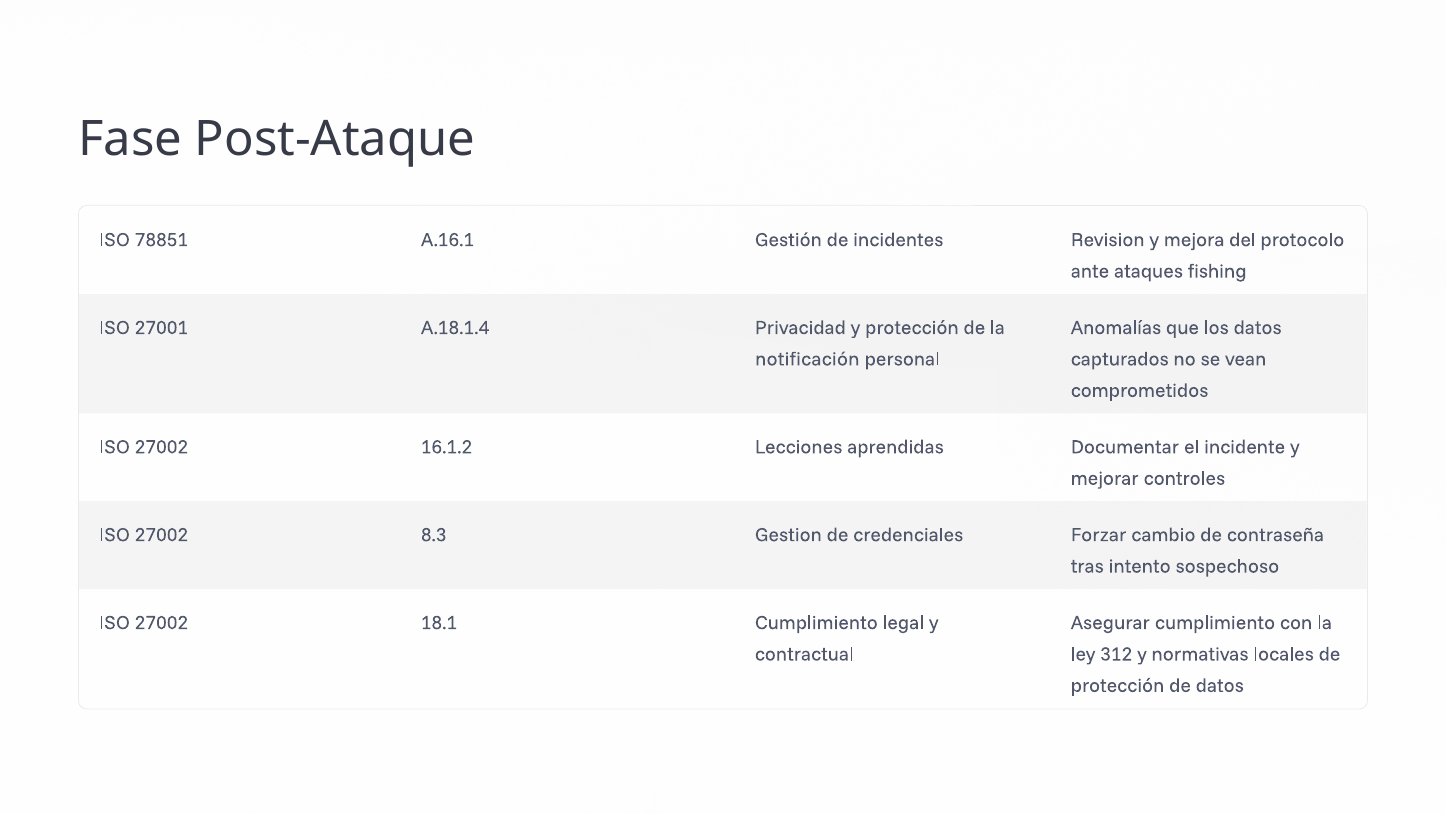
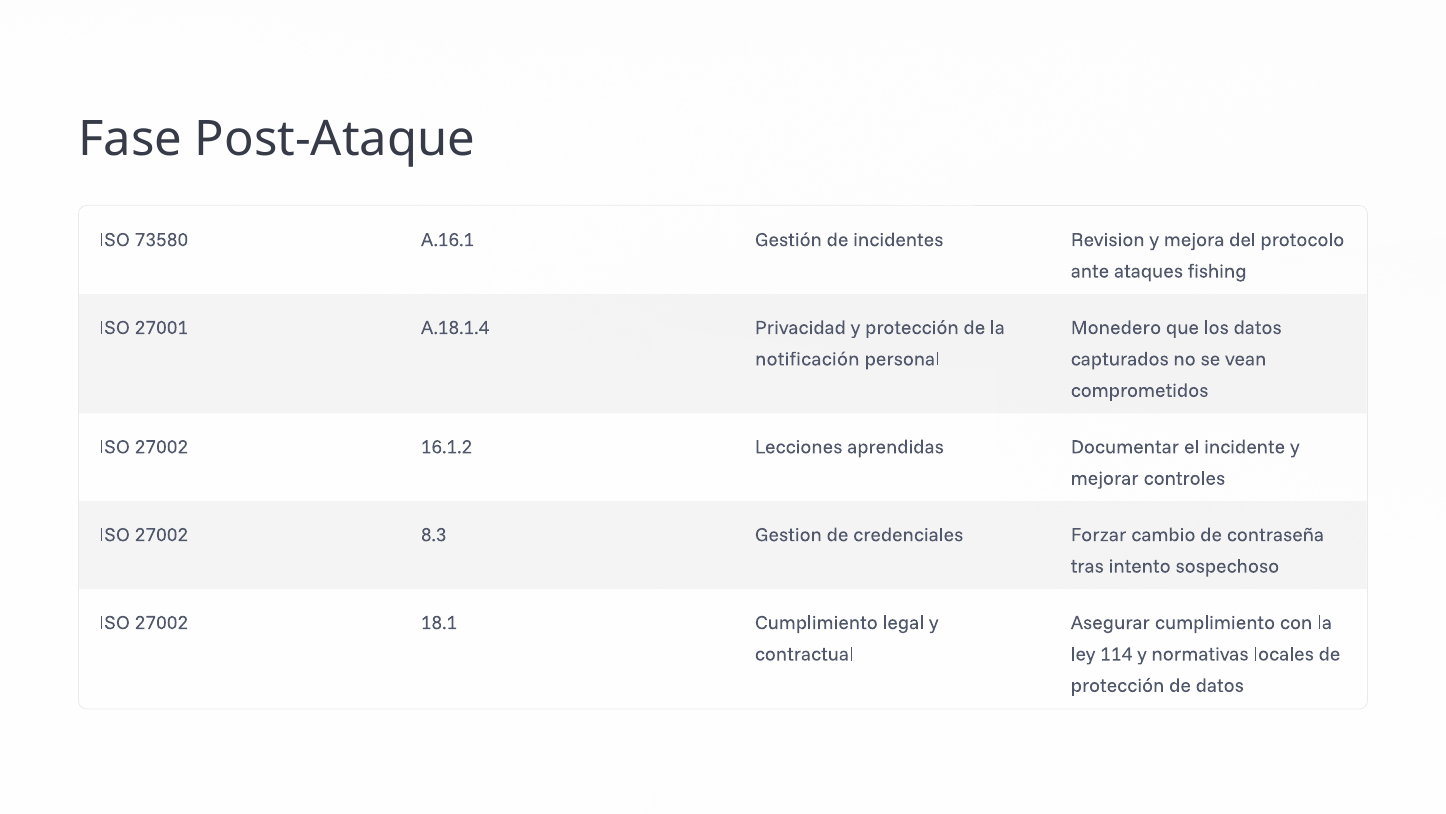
78851: 78851 -> 73580 (161, 240)
Anomalías: Anomalías -> Monedero (1116, 327)
312: 312 -> 114 (1116, 654)
